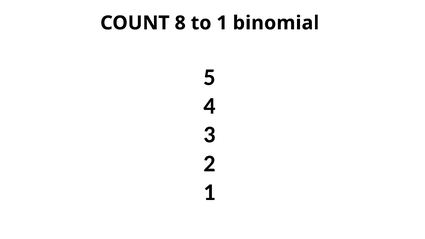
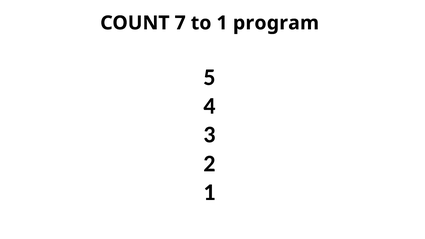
8: 8 -> 7 (180, 23)
binomial: binomial -> program (276, 23)
